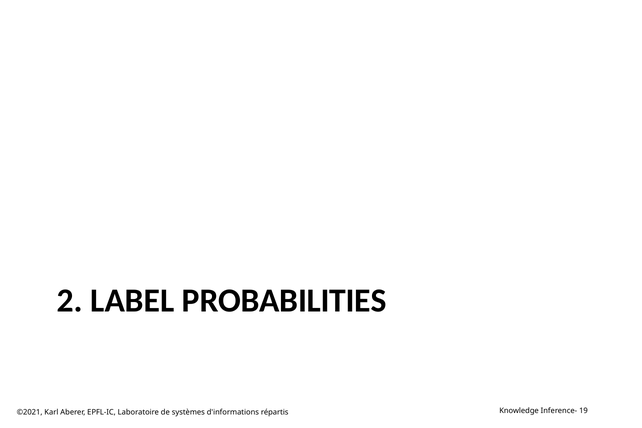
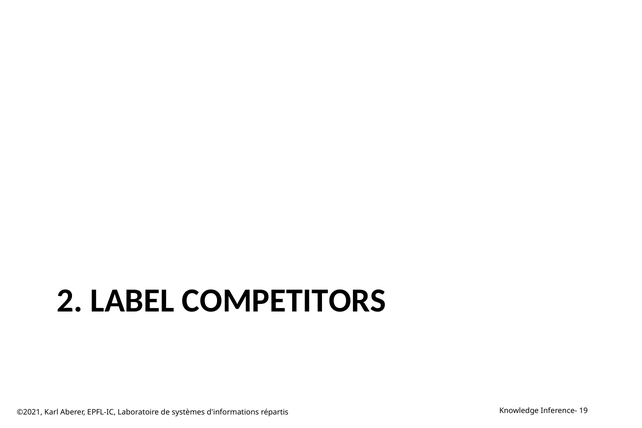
PROBABILITIES: PROBABILITIES -> COMPETITORS (284, 301)
